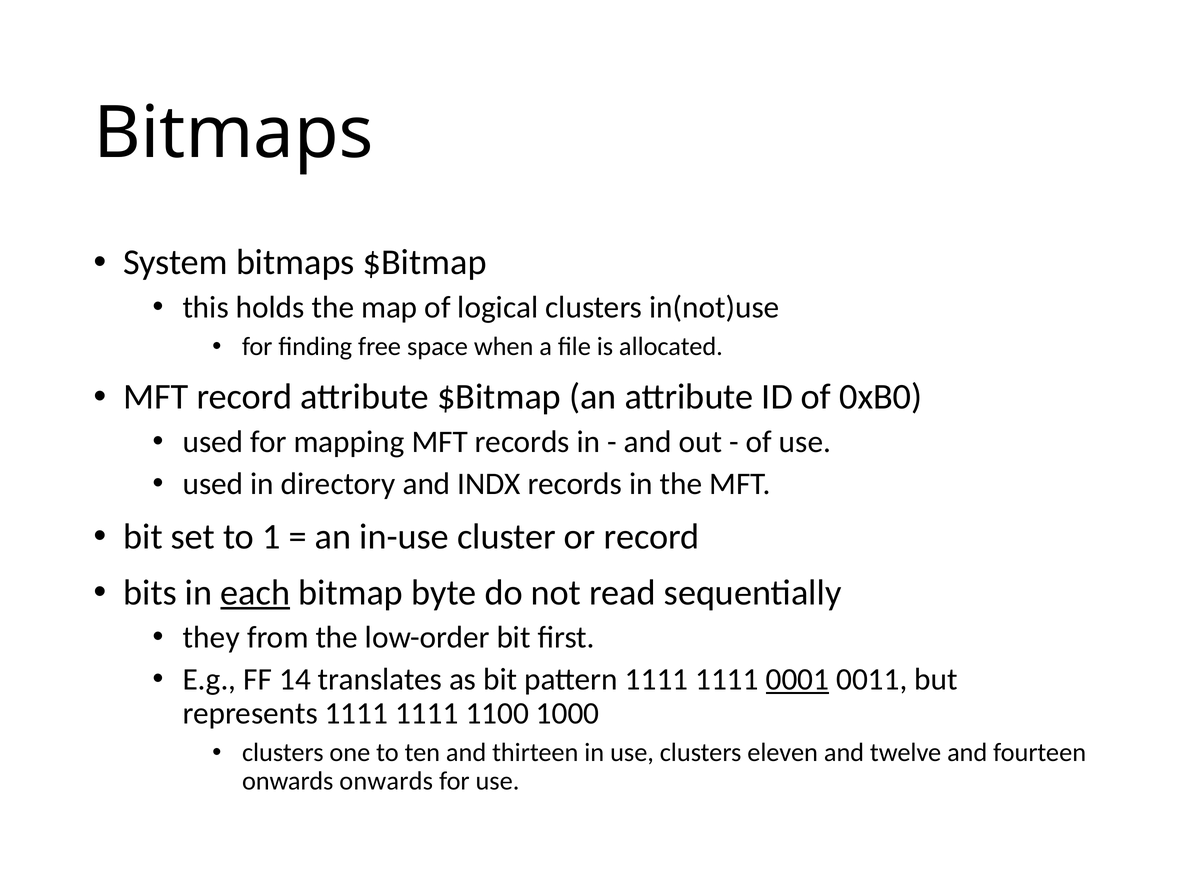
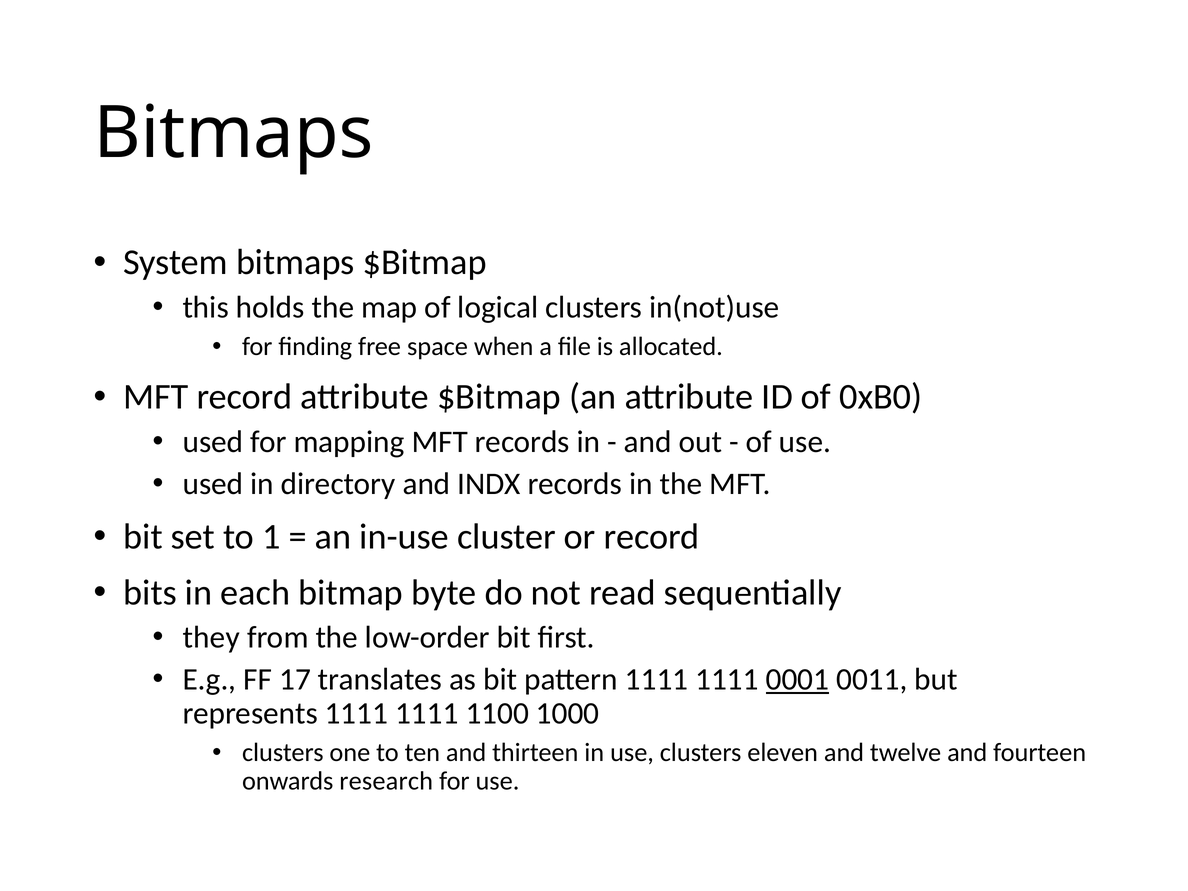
each underline: present -> none (255, 593)
14: 14 -> 17 (295, 679)
onwards onwards: onwards -> research (386, 781)
